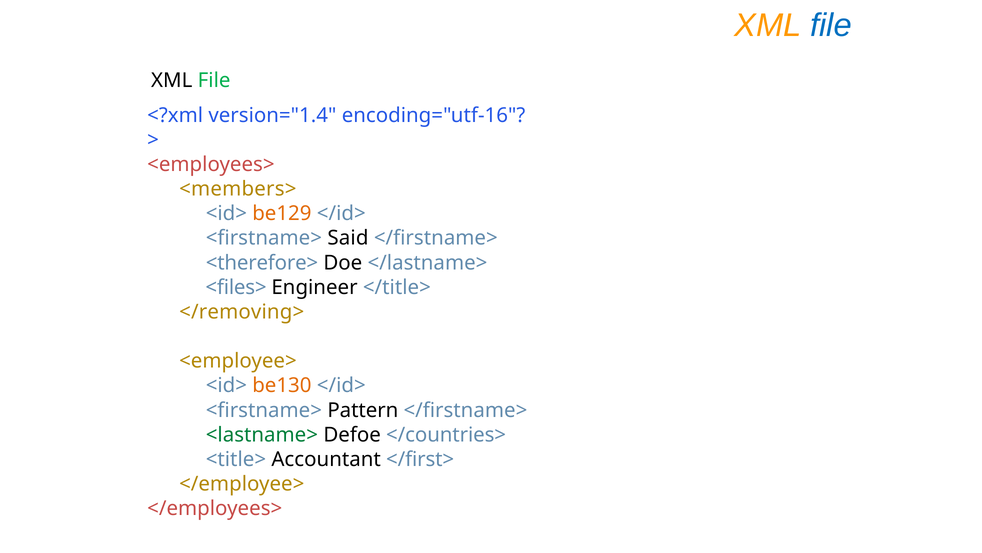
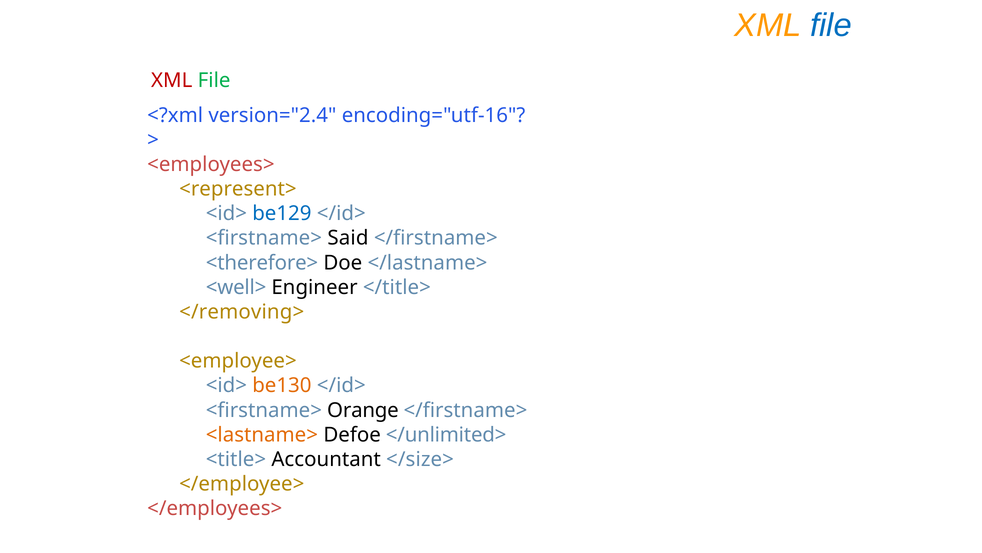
XML colour: black -> red (172, 81)
version="1.4: version="1.4 -> version="2.4 (272, 115)
<members>: <members> -> <represent> (238, 189)
be129 colour: orange -> blue (282, 213)
<files>: <files> -> <well> (236, 287)
Pattern: Pattern -> Orange (363, 410)
<lastname> colour: green -> orange (262, 434)
</countries>: </countries> -> </unlimited> (446, 434)
</first>: </first> -> </size> (420, 459)
